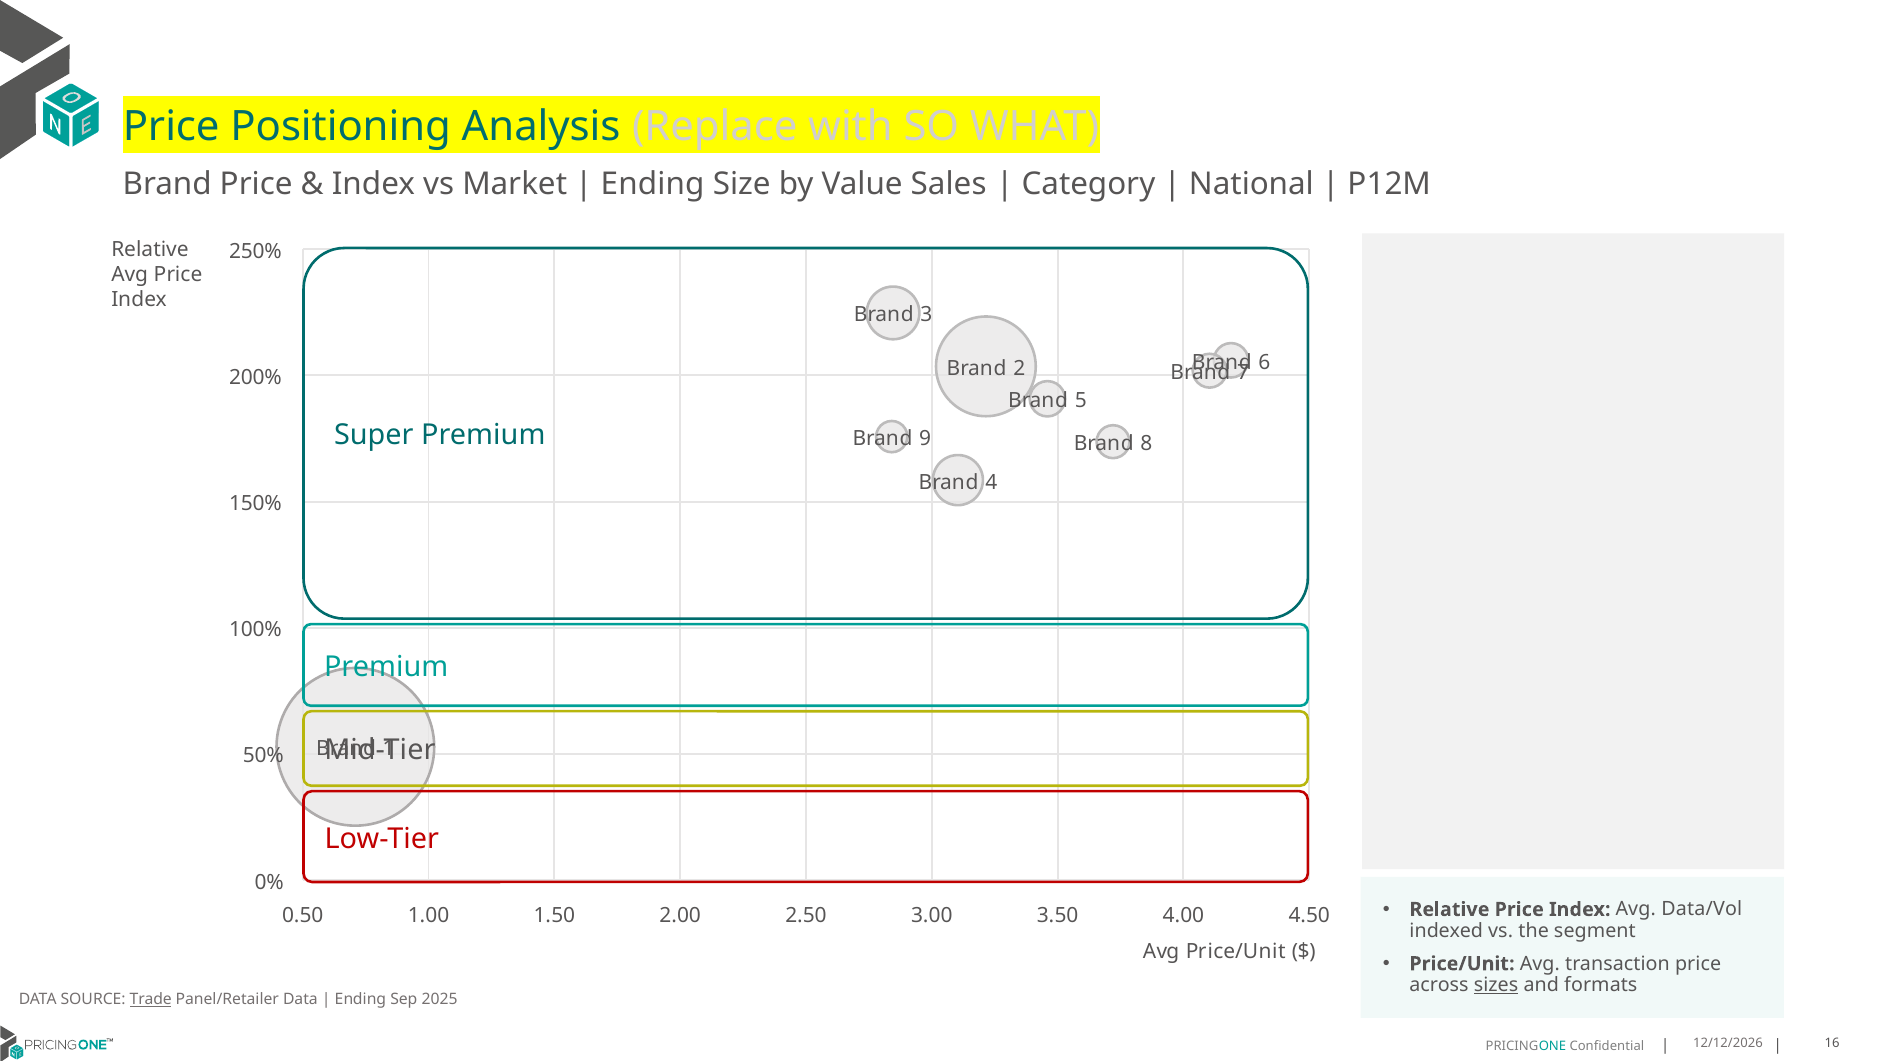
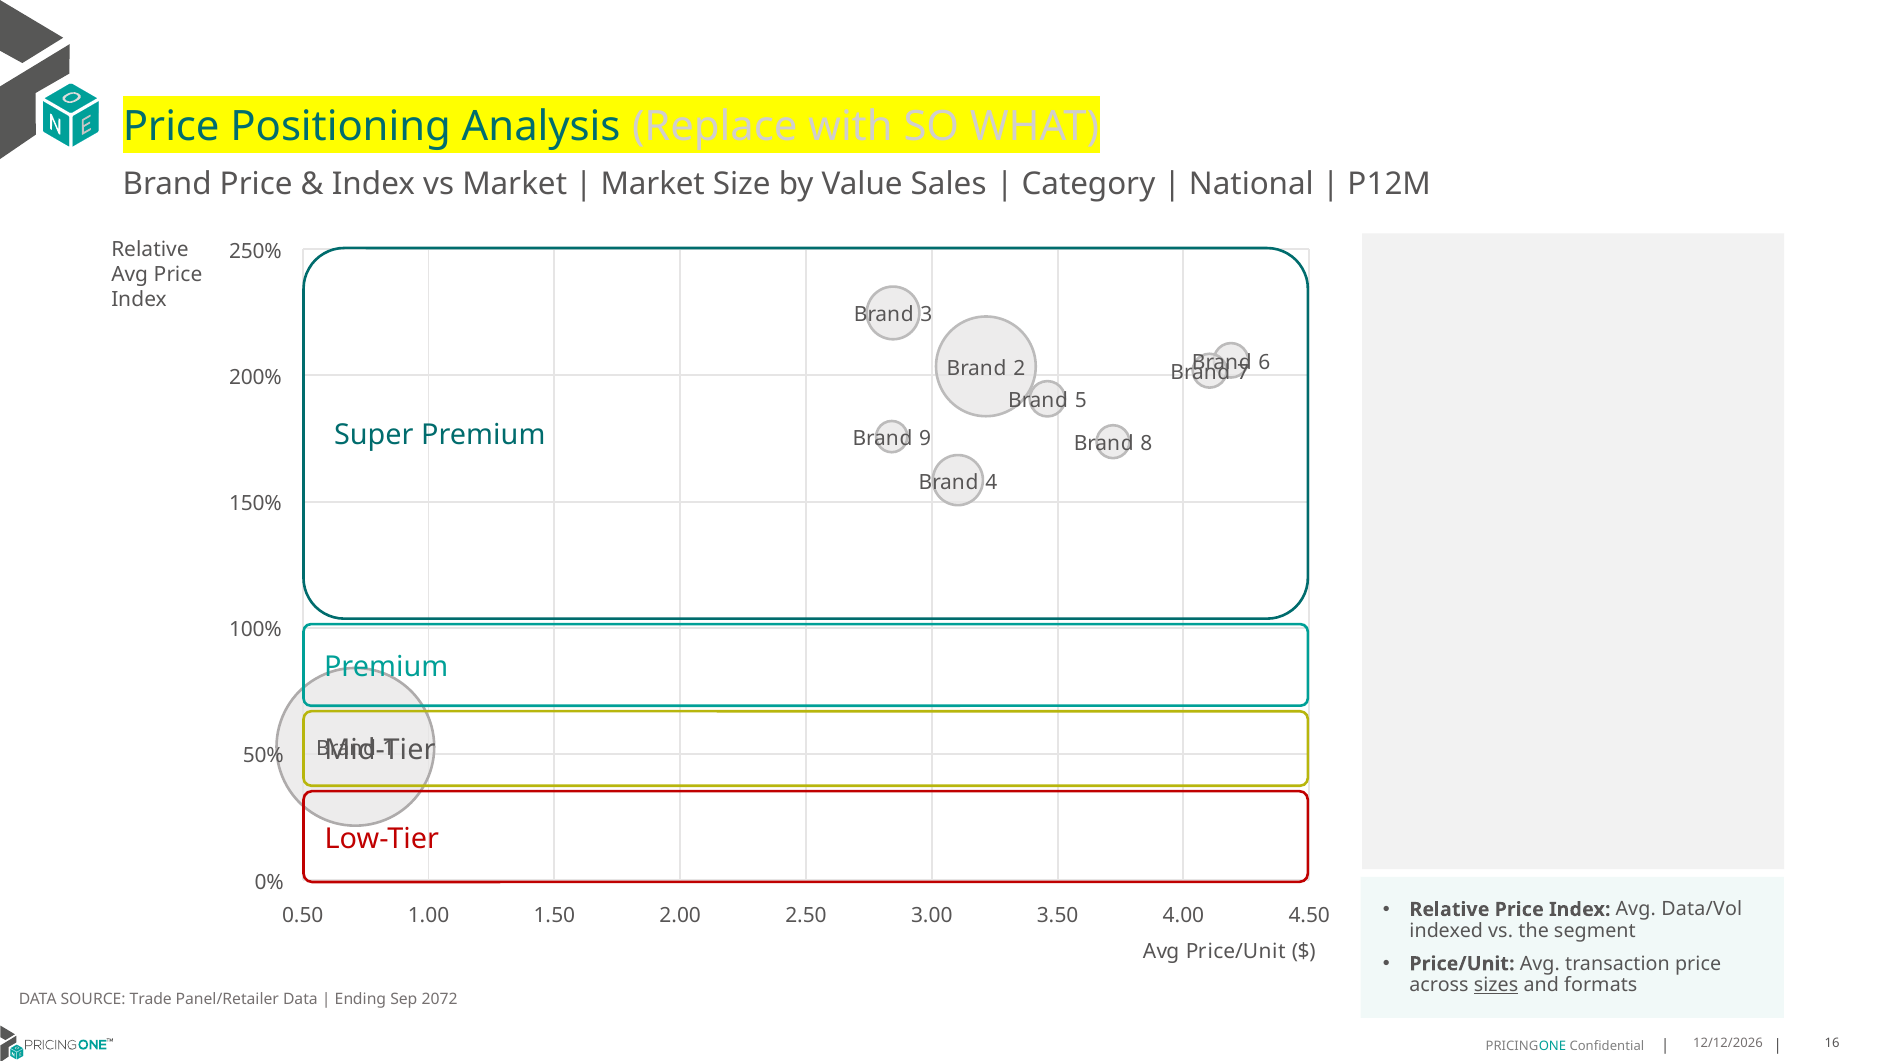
Ending: Ending -> Market (653, 184)
Trade underline: present -> none (151, 999)
2025: 2025 -> 2072 (440, 999)
